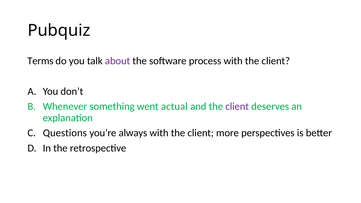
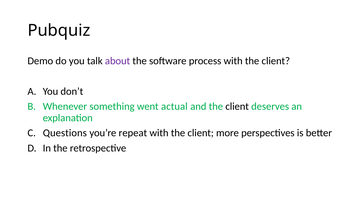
Terms: Terms -> Demo (40, 61)
client colour: purple -> black (237, 106)
always: always -> repeat (133, 133)
